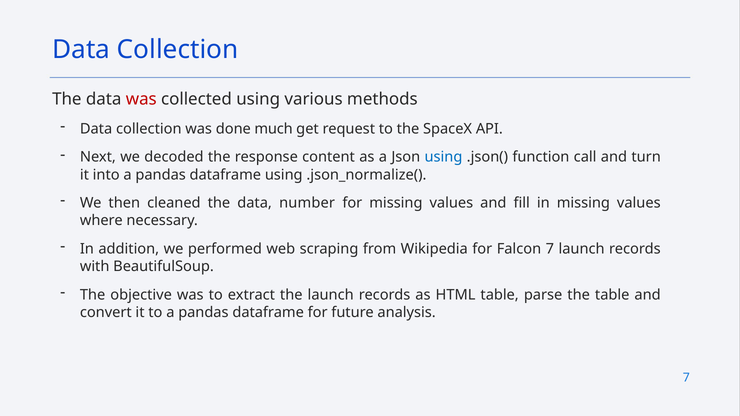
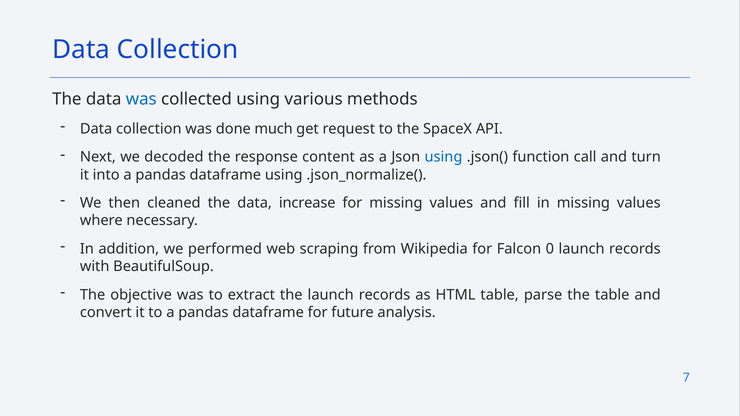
was colour: red -> blue (141, 99)
number: number -> increase (307, 203)
Falcon 7: 7 -> 0 (550, 249)
